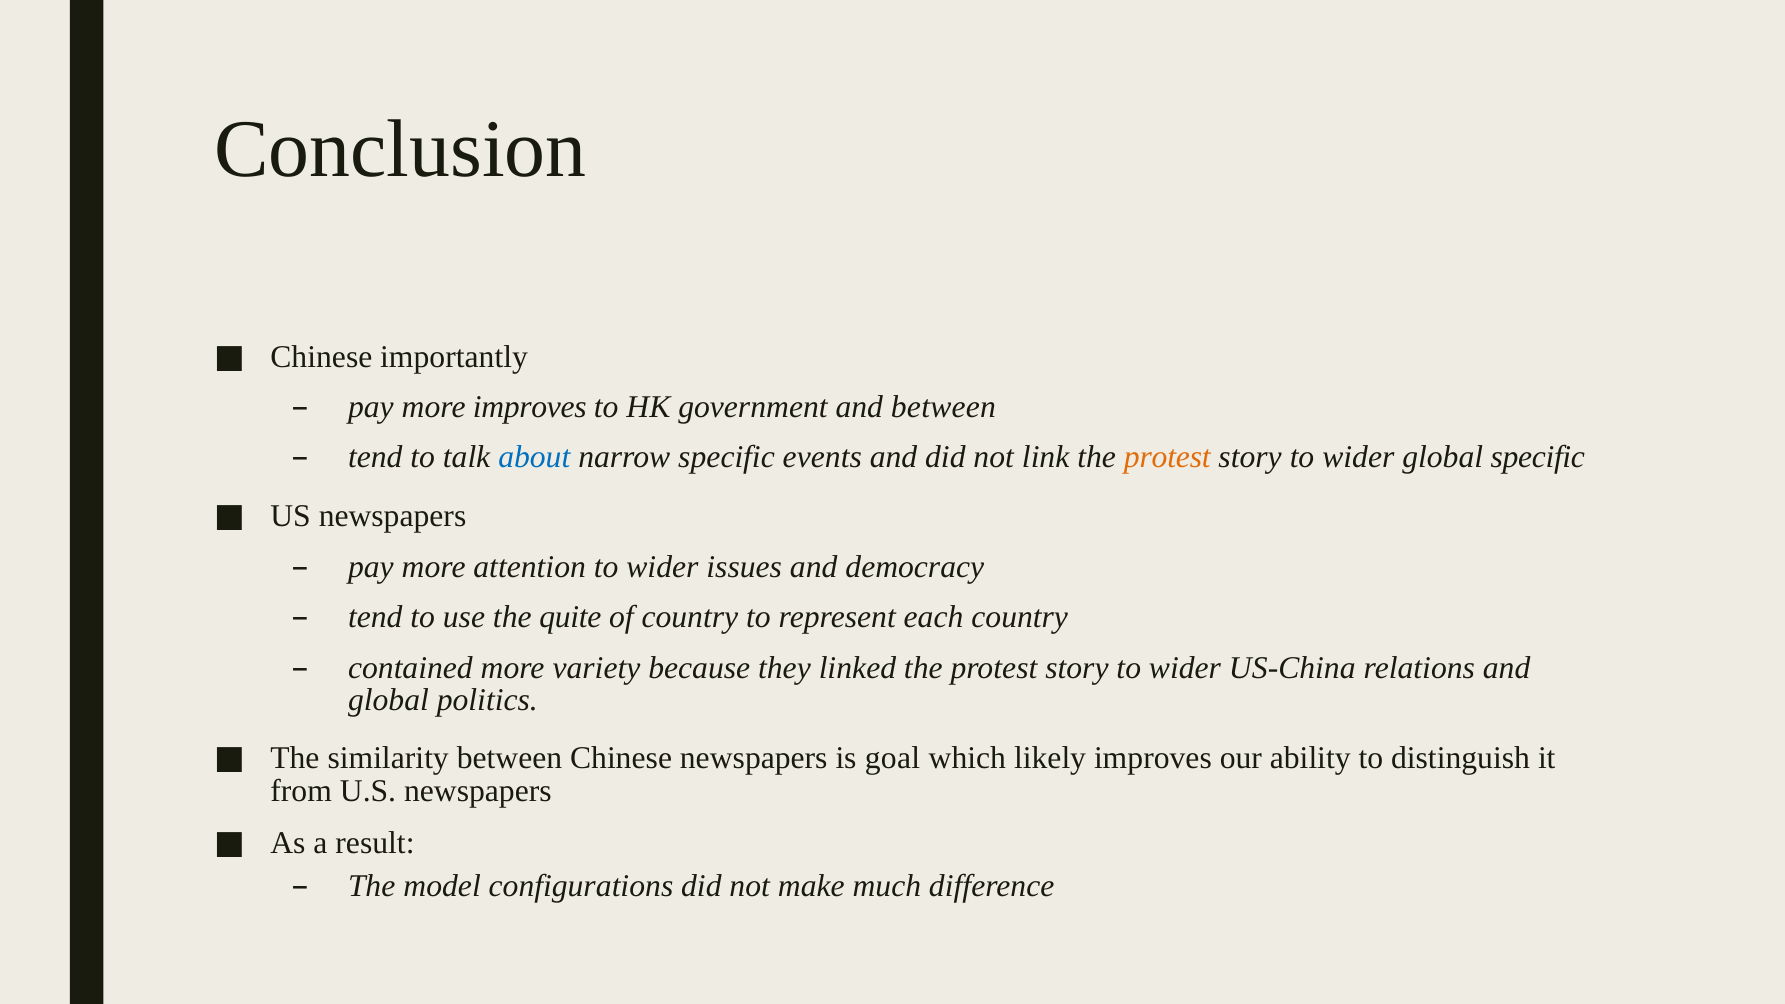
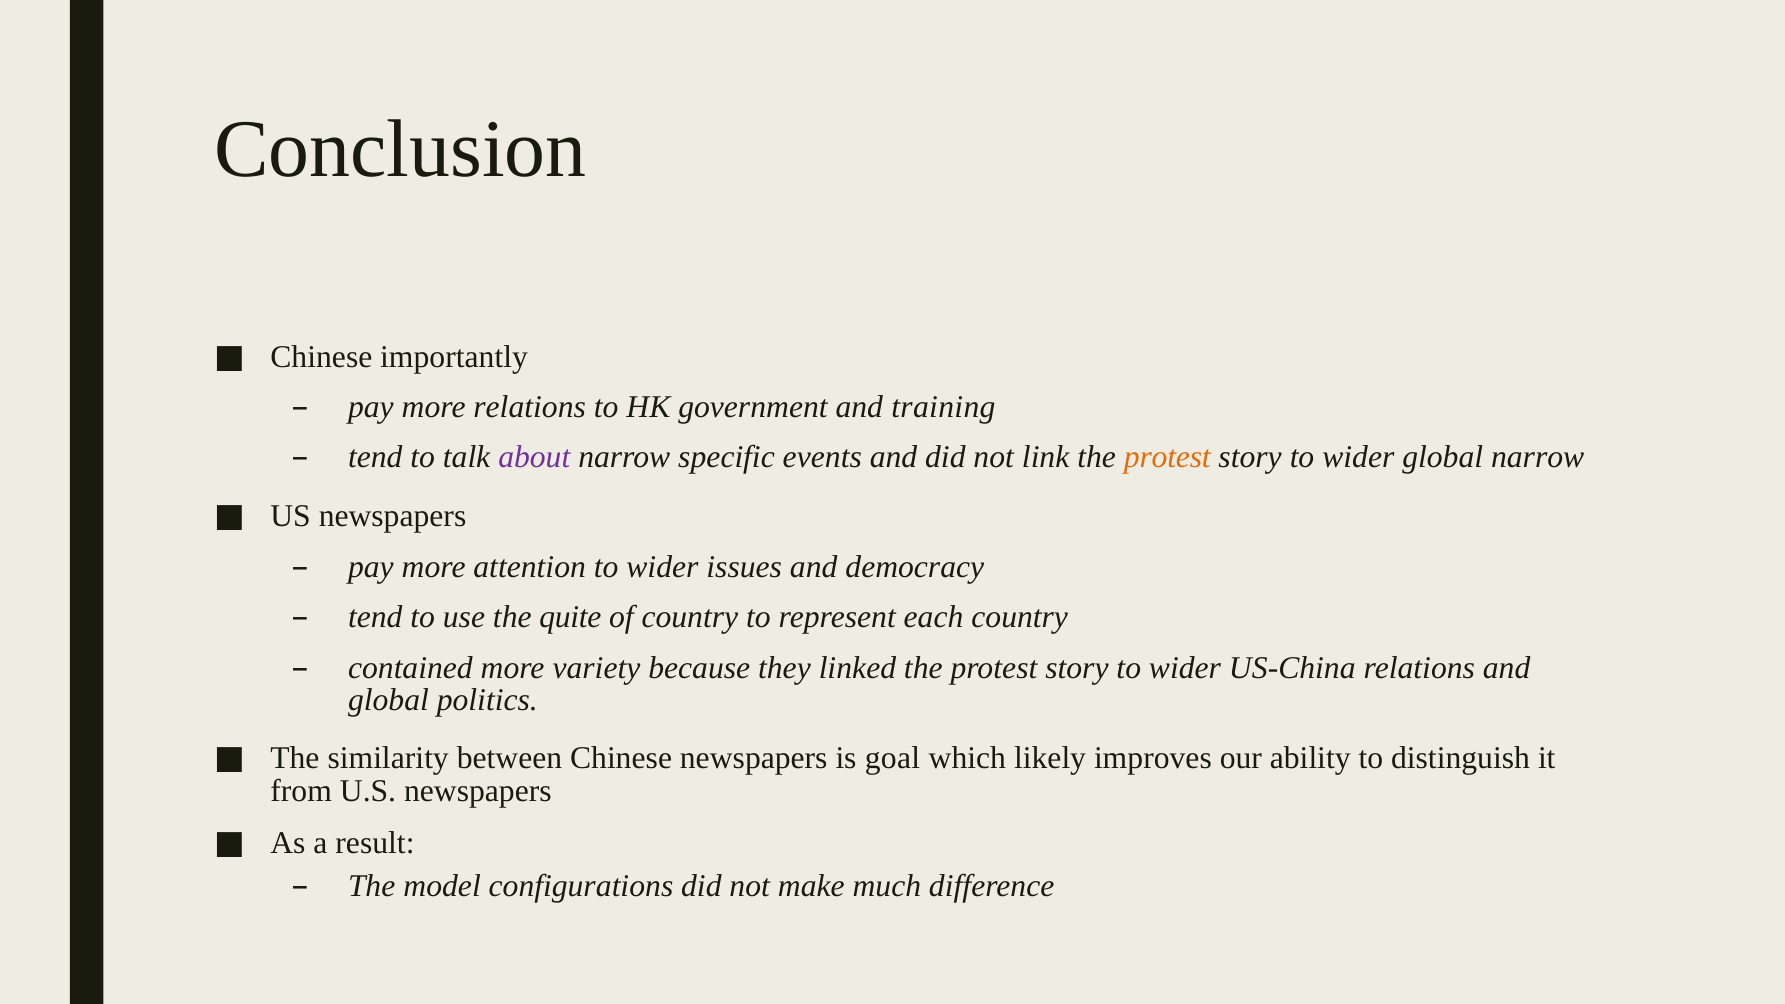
more improves: improves -> relations (530, 407)
and between: between -> training (943, 407)
about colour: blue -> purple (534, 457)
global specific: specific -> narrow (1538, 457)
